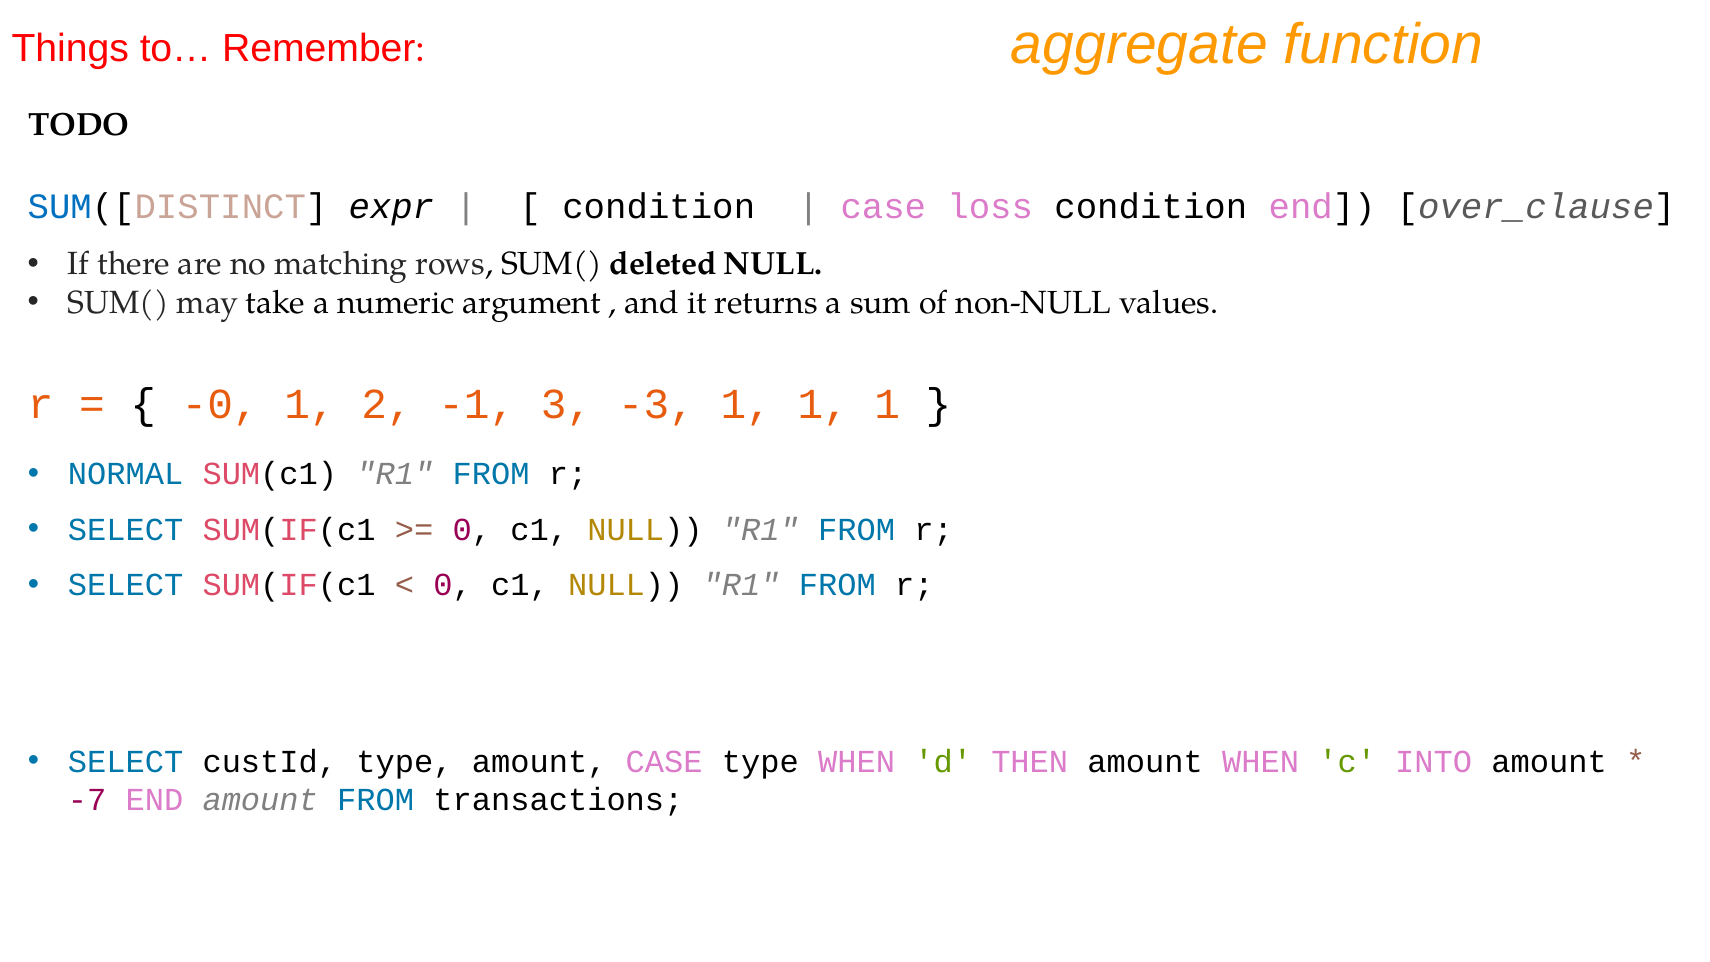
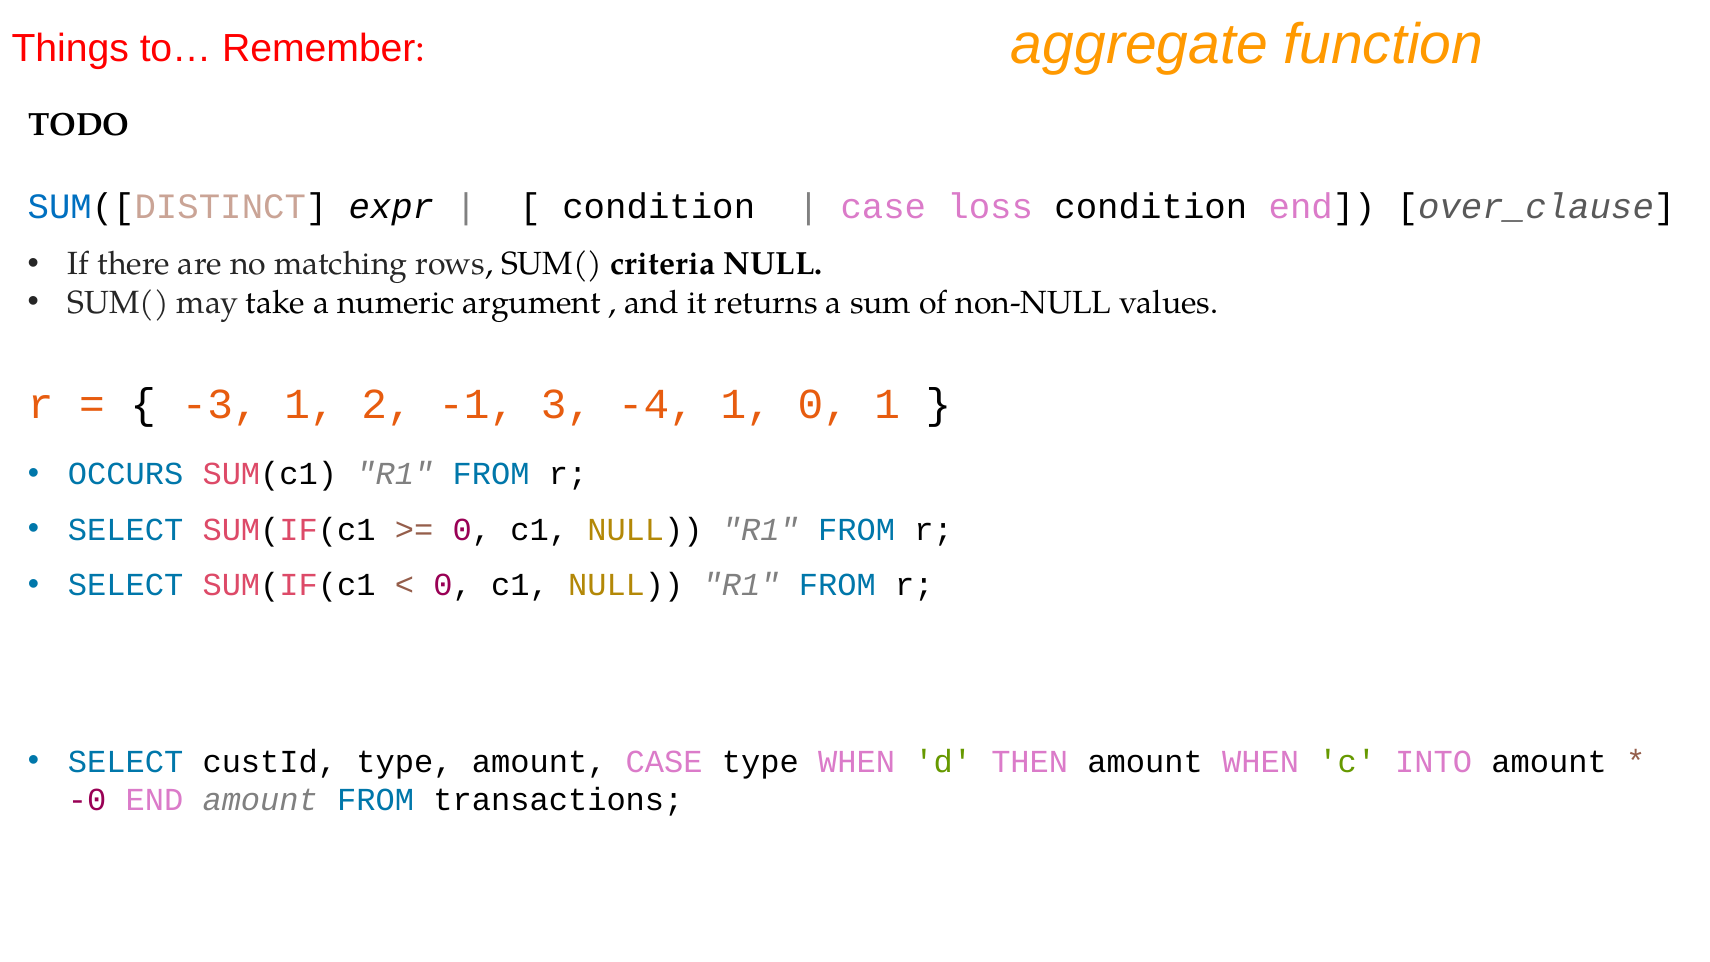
deleted: deleted -> criteria (663, 264)
-0: -0 -> -3 (220, 404)
-3: -3 -> -4 (656, 404)
1: 1 -> 0 (823, 404)
NORMAL: NORMAL -> OCCURS (126, 474)
-7: -7 -> -0 (87, 800)
